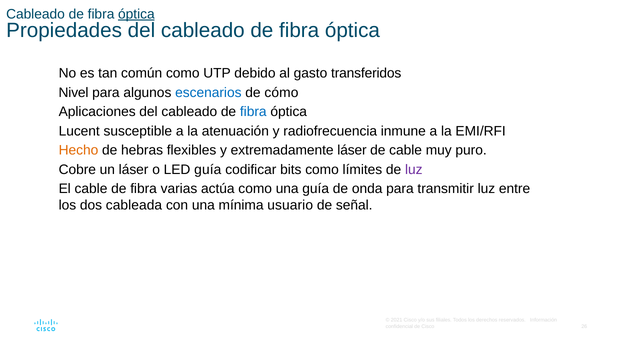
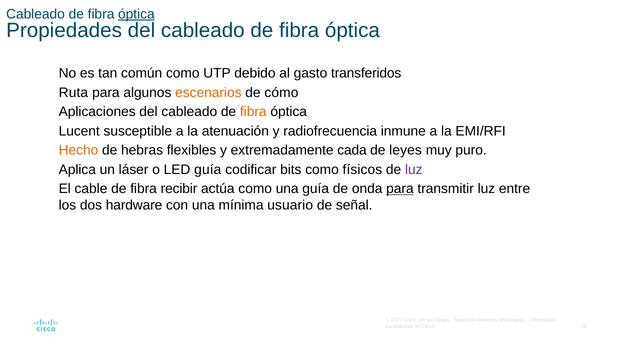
Nivel: Nivel -> Ruta (73, 93)
escenarios colour: blue -> orange (208, 93)
fibra colour: blue -> orange (253, 112)
extremadamente láser: láser -> cada (352, 150)
de cable: cable -> leyes (406, 150)
Cobre: Cobre -> Aplica (77, 170)
límites: límites -> físicos (362, 170)
varias: varias -> recibir (179, 189)
para underline: none -> present (400, 189)
cableada: cableada -> hardware (134, 205)
